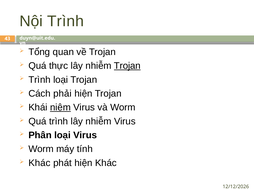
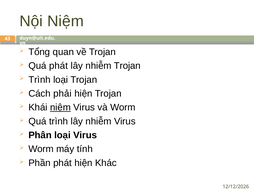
Nội Trình: Trình -> Niệm (66, 21)
Quá thực: thực -> phát (58, 66)
Trojan underline: present -> none (127, 66)
Khác: Khác -> Phần (40, 163)
